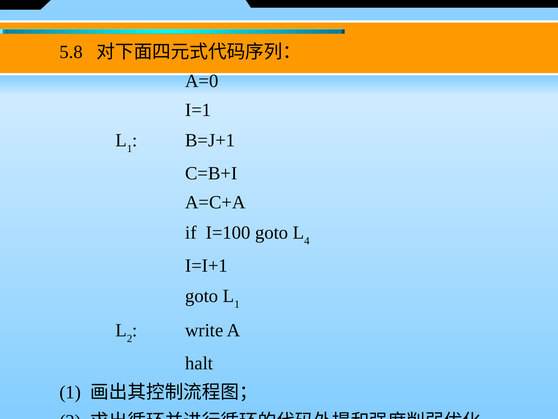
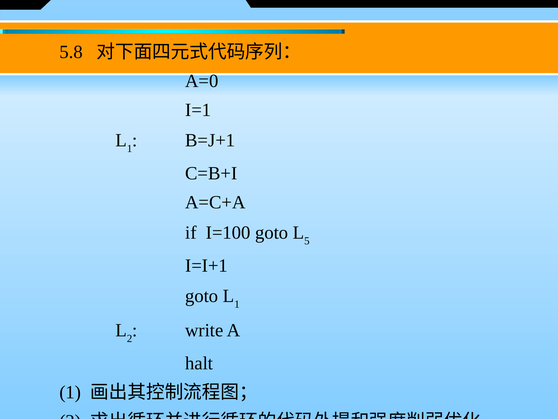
4: 4 -> 5 (307, 241)
